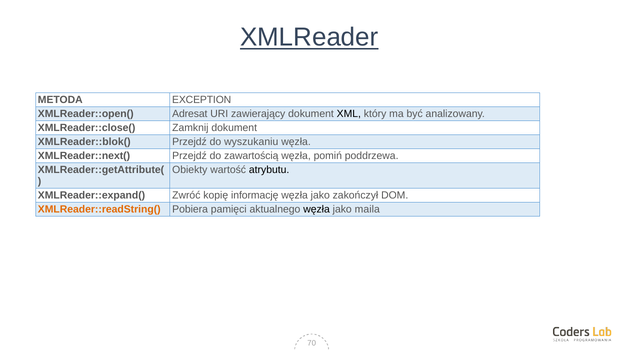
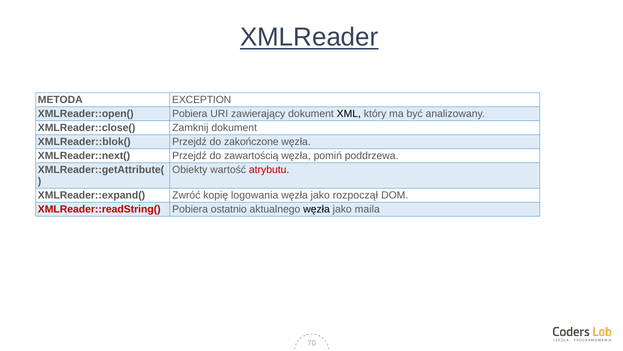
XMLReader::open( Adresat: Adresat -> Pobiera (190, 114)
wyszukaniu: wyszukaniu -> zakończone (251, 142)
atrybutu colour: black -> red (269, 170)
informację: informację -> logowania (255, 195)
zakończył: zakończył -> rozpoczął (355, 195)
XMLReader::readString( colour: orange -> red (99, 209)
pamięci: pamięci -> ostatnio (229, 209)
